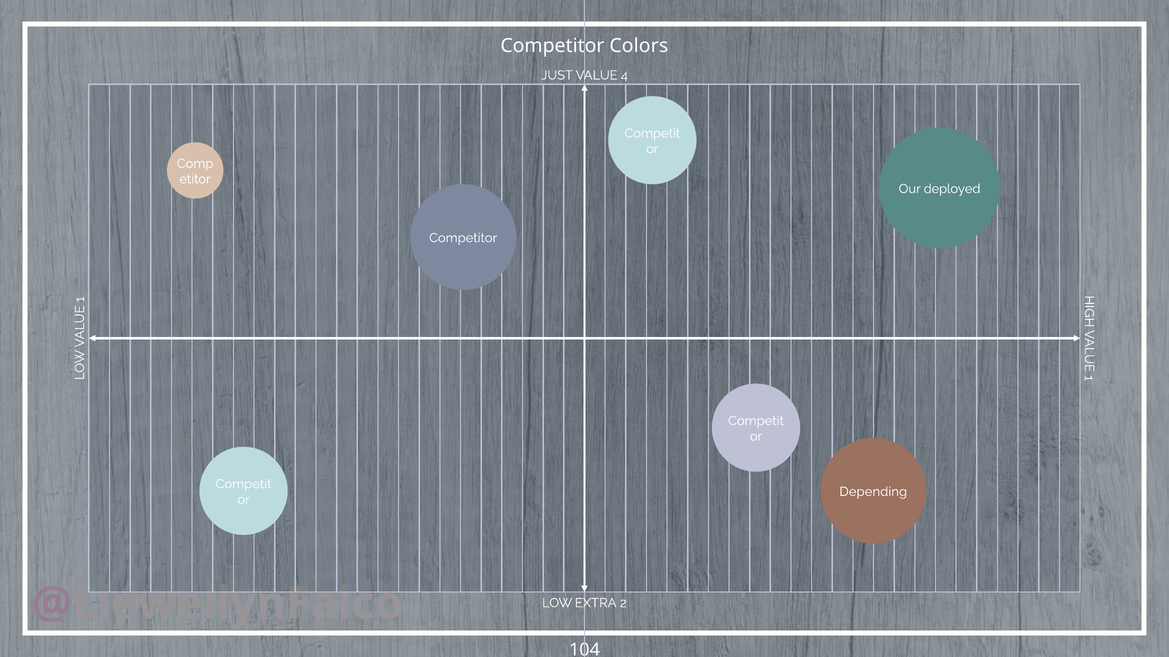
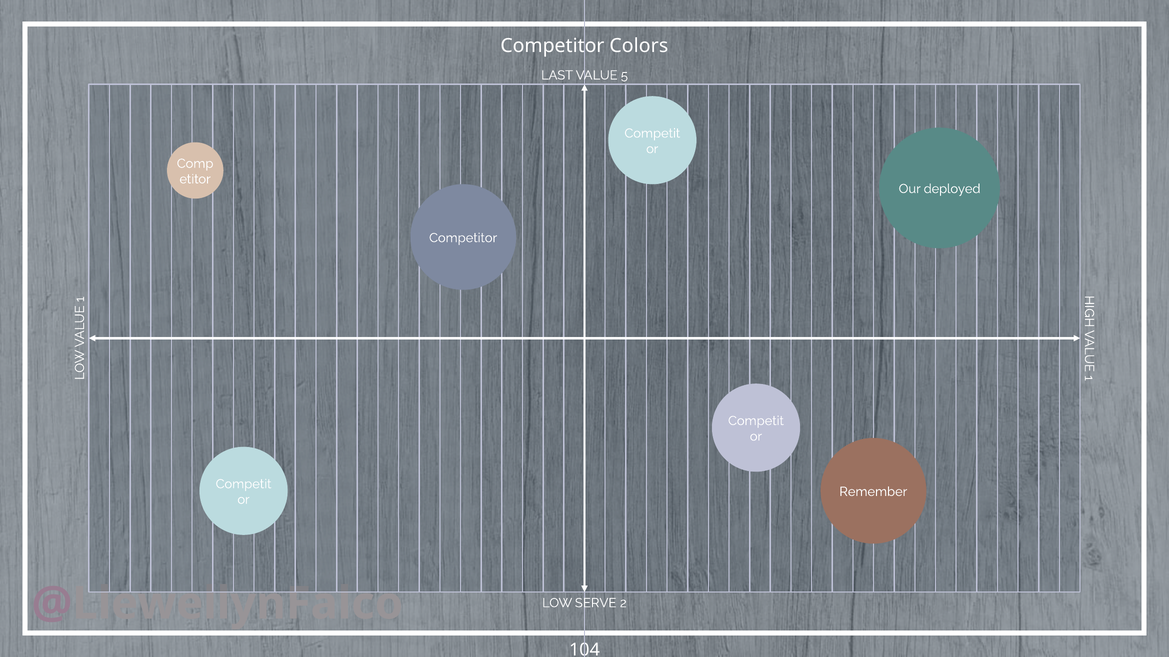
JUST: JUST -> LAST (557, 75)
4: 4 -> 5 (624, 75)
Depending: Depending -> Remember (873, 492)
EXTRA: EXTRA -> SERVE (596, 603)
